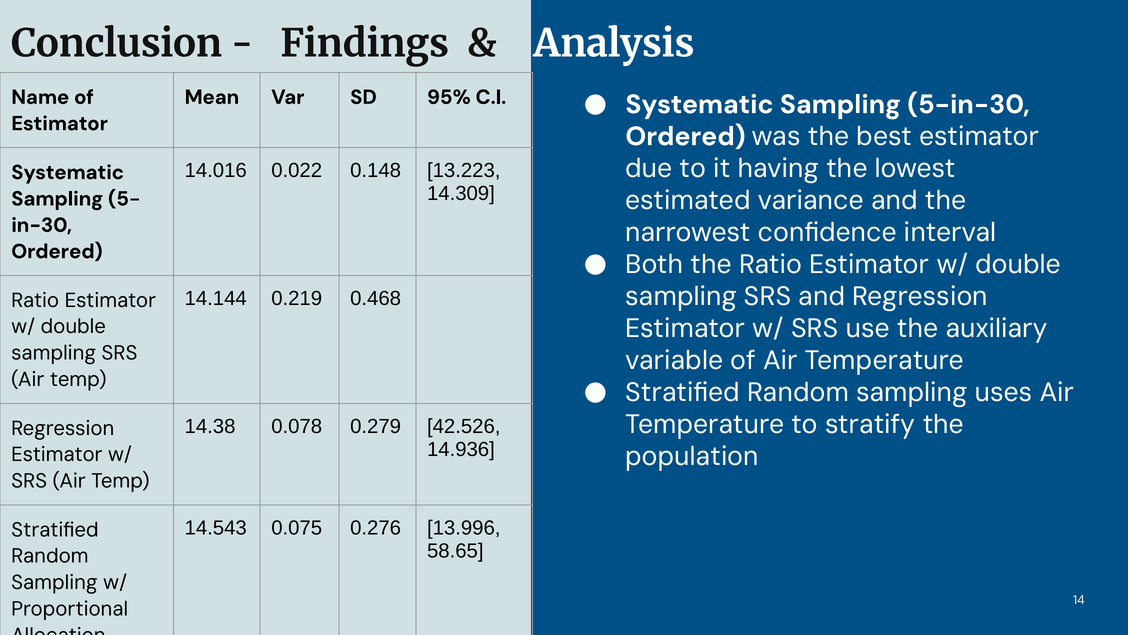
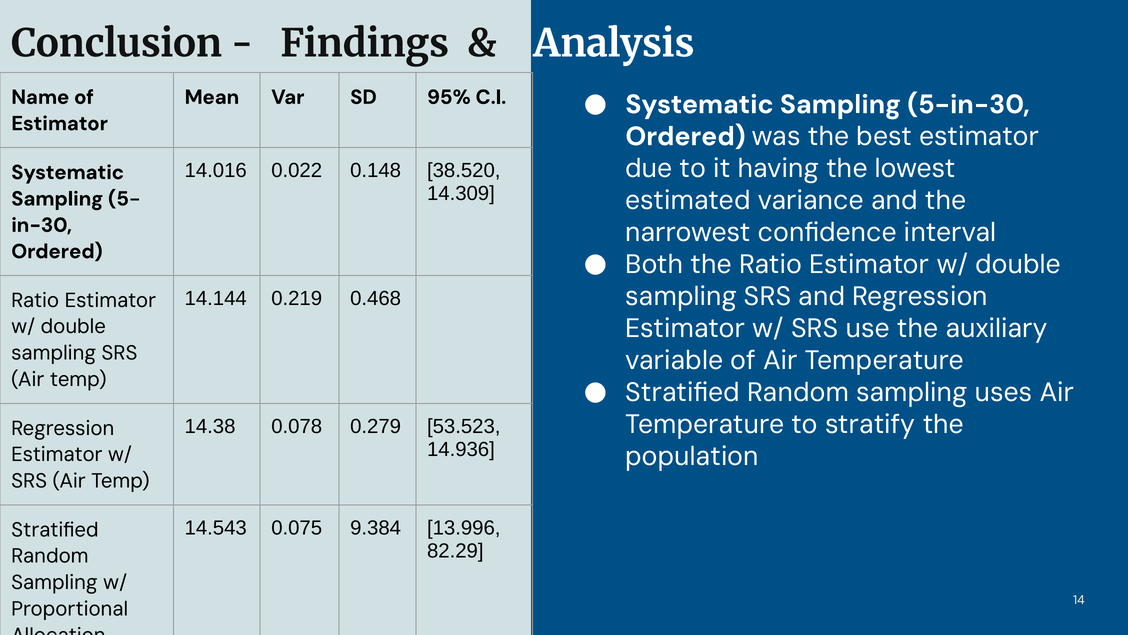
13.223: 13.223 -> 38.520 (464, 171)
42.526: 42.526 -> 53.523 (464, 426)
0.276: 0.276 -> 9.384 (376, 528)
58.65: 58.65 -> 82.29 (455, 551)
